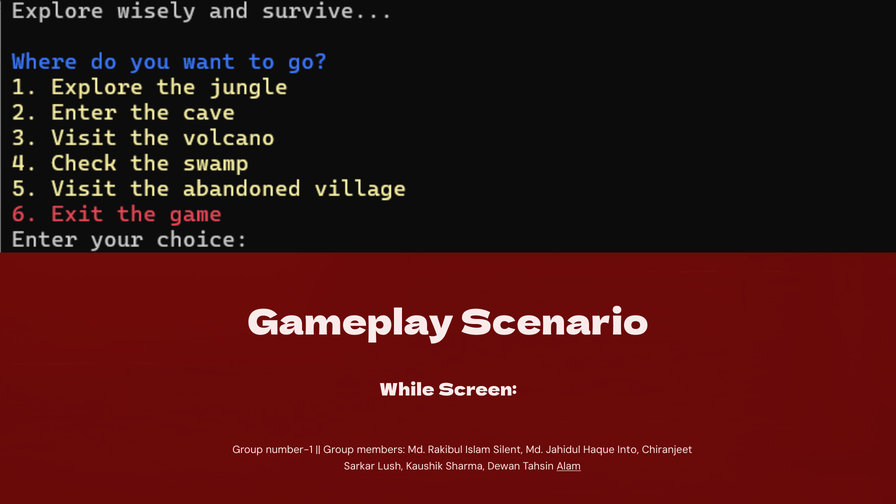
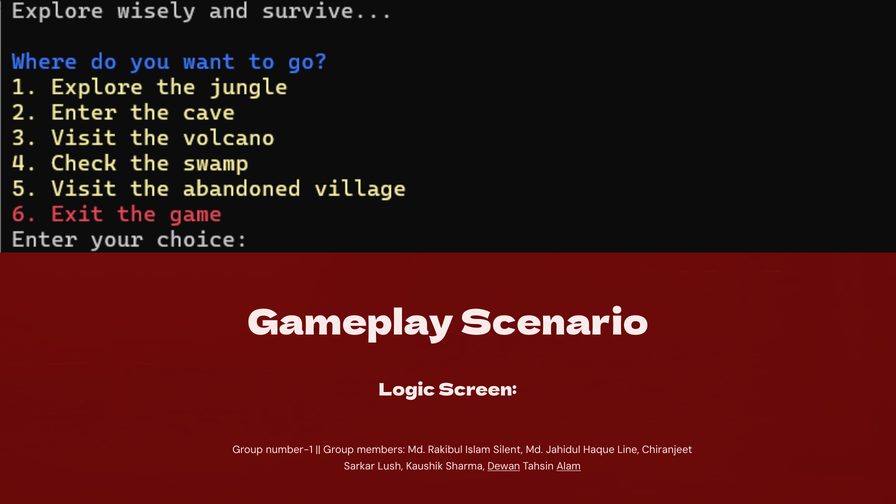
While: While -> Logic (407, 390)
Into: Into -> Line (628, 450)
Dewan underline: none -> present (504, 466)
